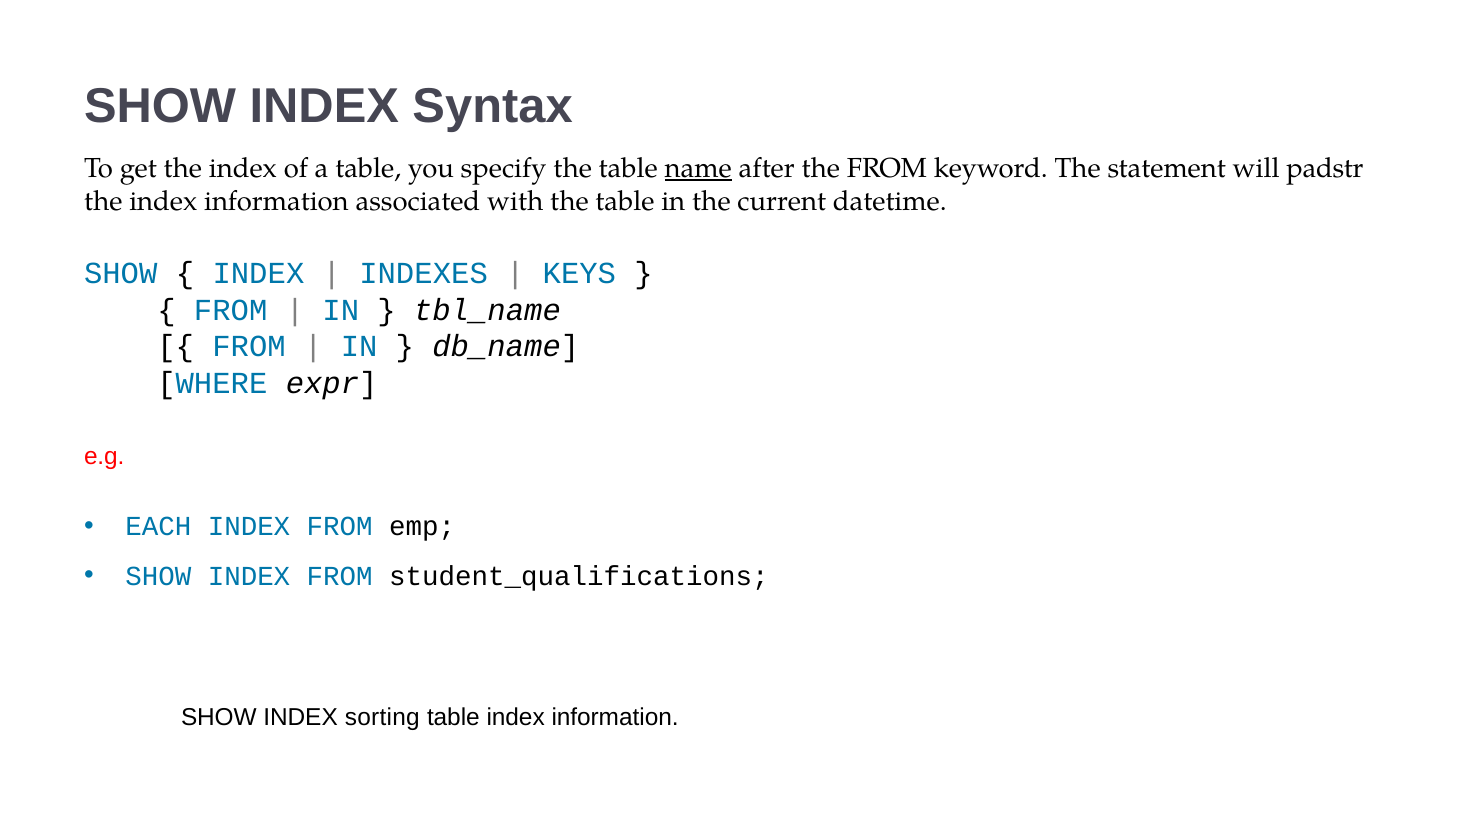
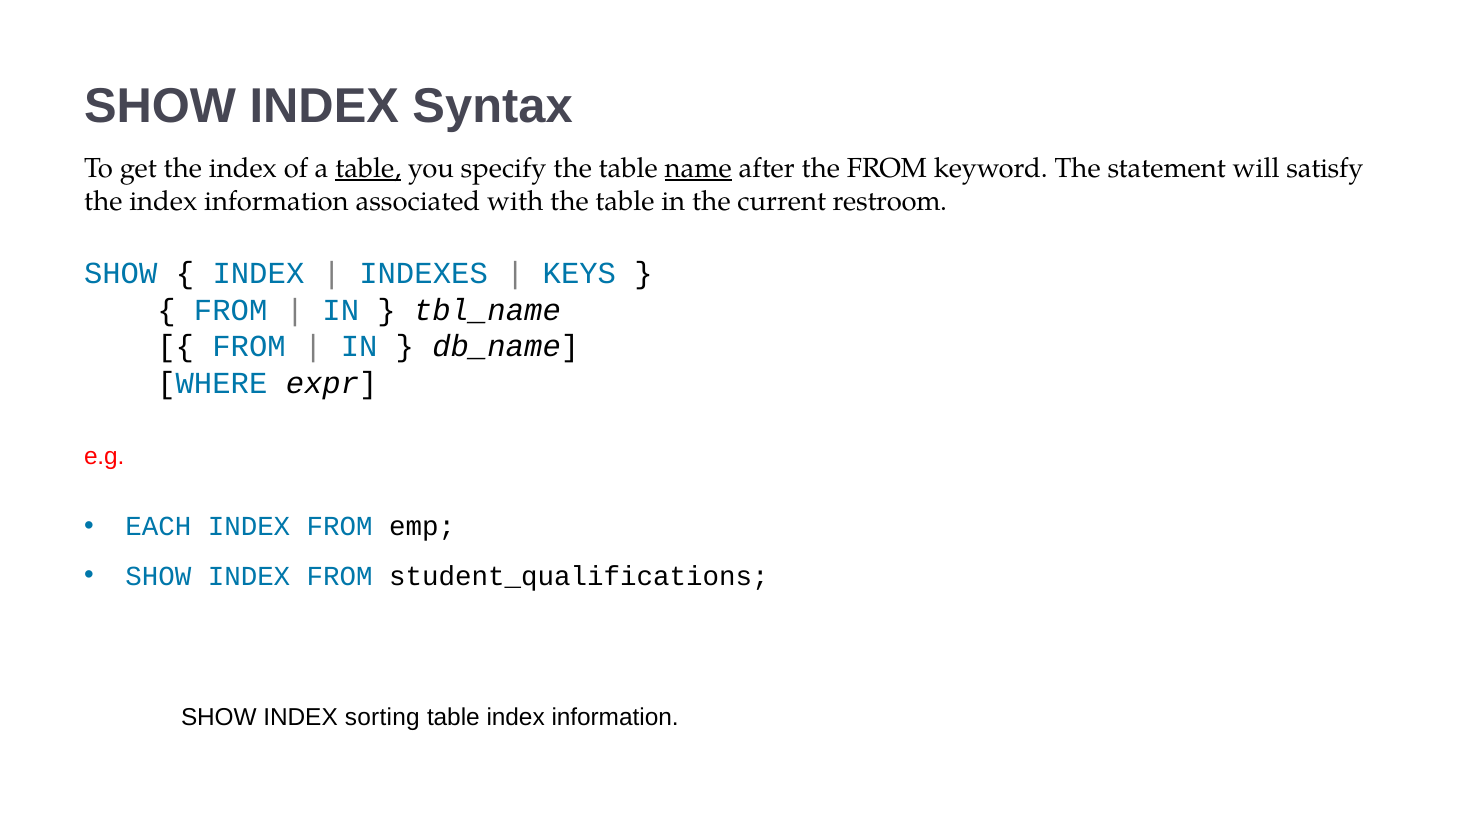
table underline: none -> present (368, 168)
padstr: padstr -> satisfy (1325, 168)
datetime: datetime -> restroom (890, 201)
